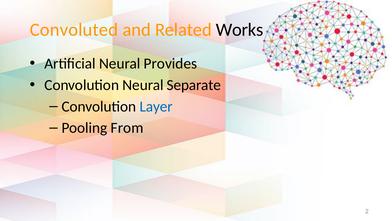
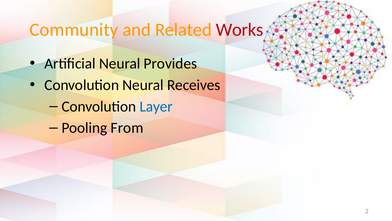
Convoluted: Convoluted -> Community (74, 30)
Works colour: black -> red (240, 30)
Separate: Separate -> Receives (194, 85)
